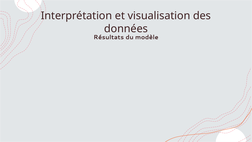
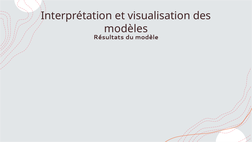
données: données -> modèles (126, 29)
